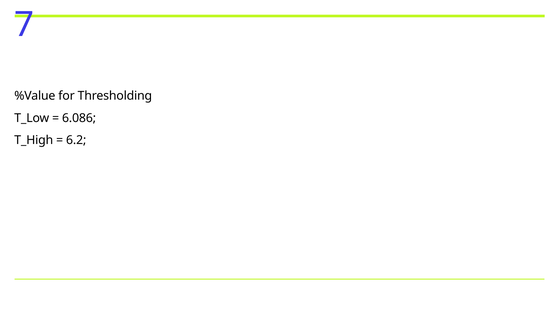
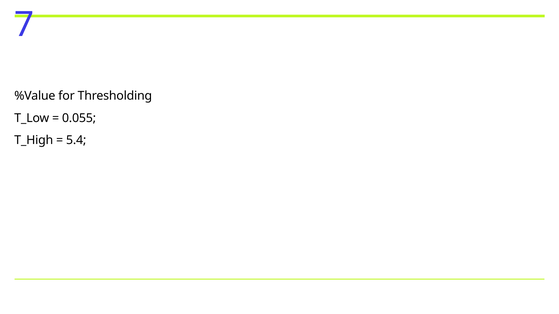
6.086: 6.086 -> 0.055 (79, 118)
6.2: 6.2 -> 5.4 (76, 140)
